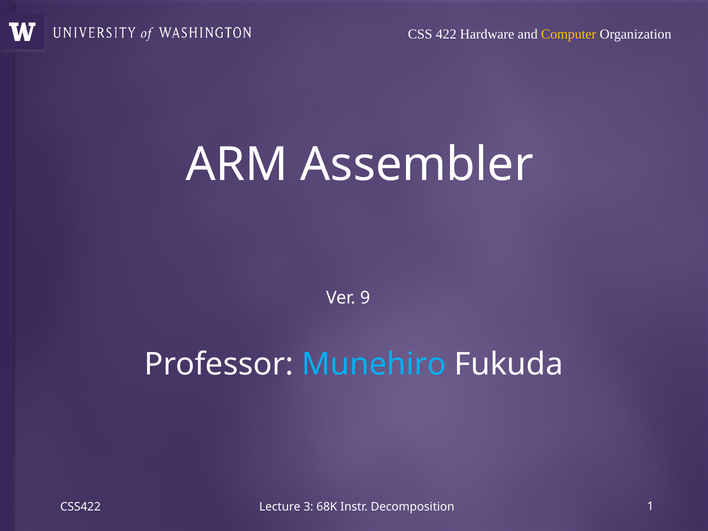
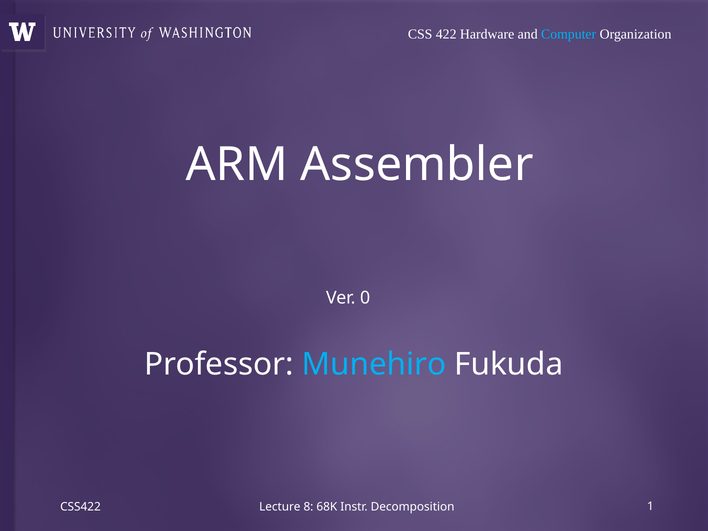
Computer colour: yellow -> light blue (569, 34)
9: 9 -> 0 (365, 298)
3: 3 -> 8 (308, 507)
